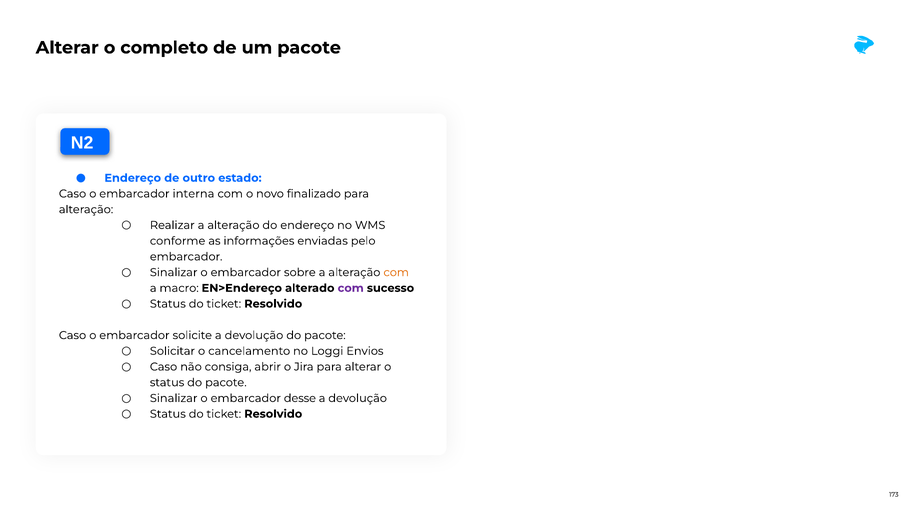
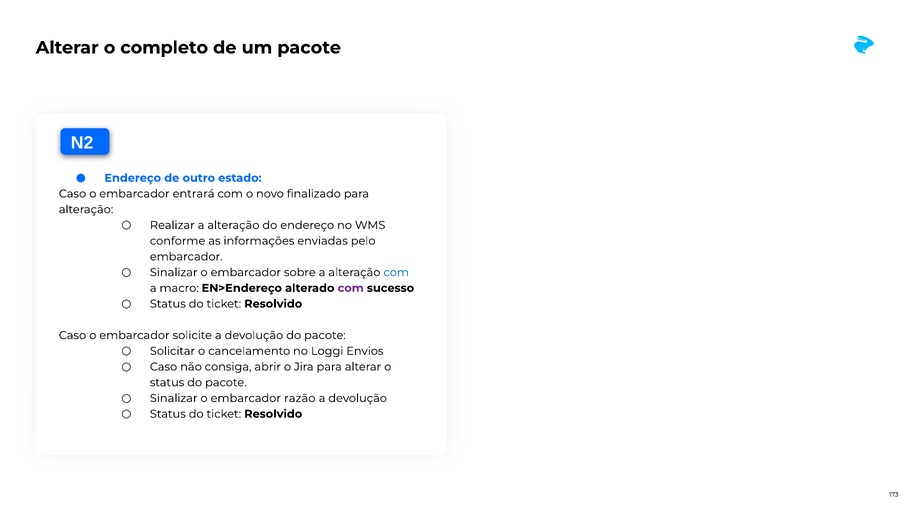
interna: interna -> entrará (194, 194)
com colour: orange -> blue (396, 272)
desse: desse -> razão (300, 398)
